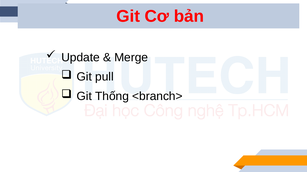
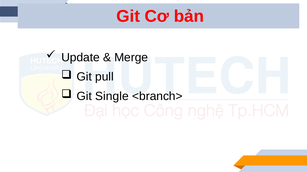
Thống: Thống -> Single (112, 97)
